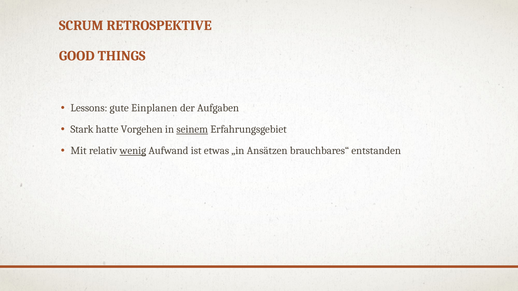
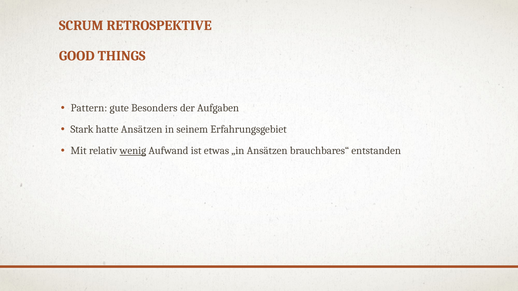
Lessons: Lessons -> Pattern (89, 108)
Einplanen: Einplanen -> Besonders (154, 108)
hatte Vorgehen: Vorgehen -> Ansätzen (142, 129)
seinem underline: present -> none (192, 129)
